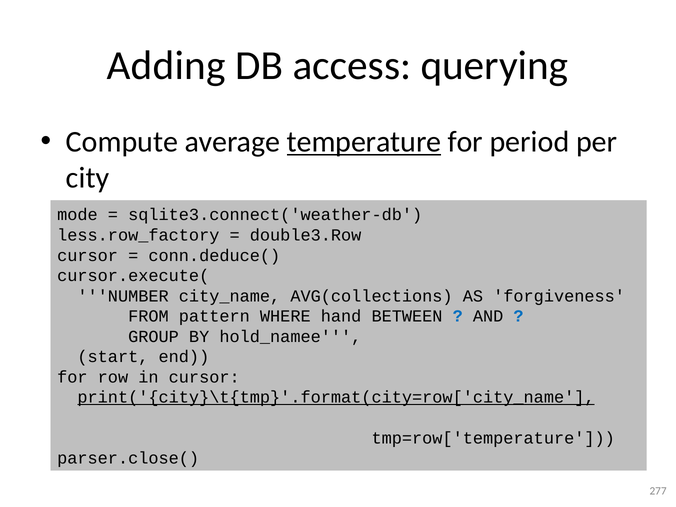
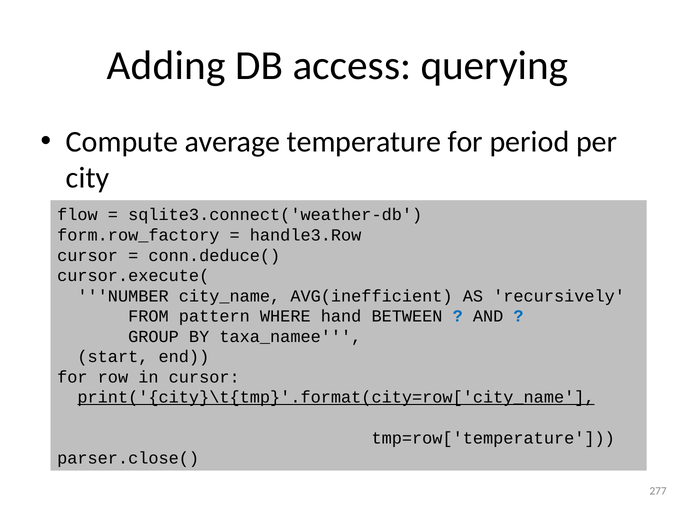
temperature underline: present -> none (364, 142)
mode: mode -> flow (77, 215)
less.row_factory: less.row_factory -> form.row_factory (138, 235)
double3.Row: double3.Row -> handle3.Row (306, 235)
AVG(collections: AVG(collections -> AVG(inefficient (372, 296)
forgiveness: forgiveness -> recursively (559, 296)
hold_namee: hold_namee -> taxa_namee (290, 337)
